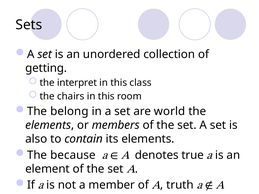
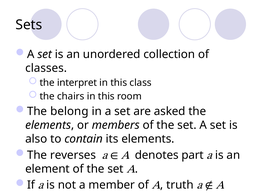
getting: getting -> classes (46, 68)
world: world -> asked (170, 111)
because: because -> reverses (73, 155)
true: true -> part (193, 155)
